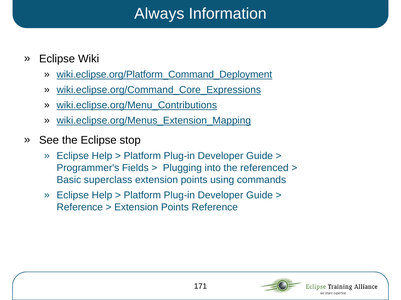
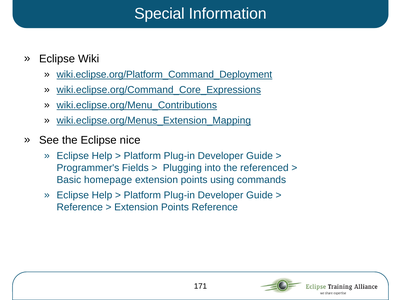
Always: Always -> Special (159, 14)
stop: stop -> nice (130, 140)
superclass: superclass -> homepage (108, 180)
